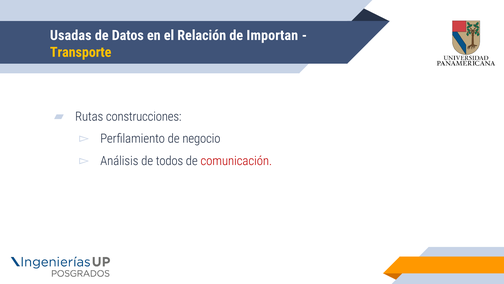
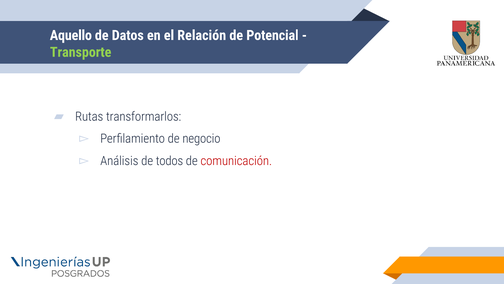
Usadas: Usadas -> Aquello (71, 35)
Importan: Importan -> Potencial (272, 35)
Transporte colour: yellow -> light green (81, 52)
construcciones: construcciones -> transformarlos (144, 116)
